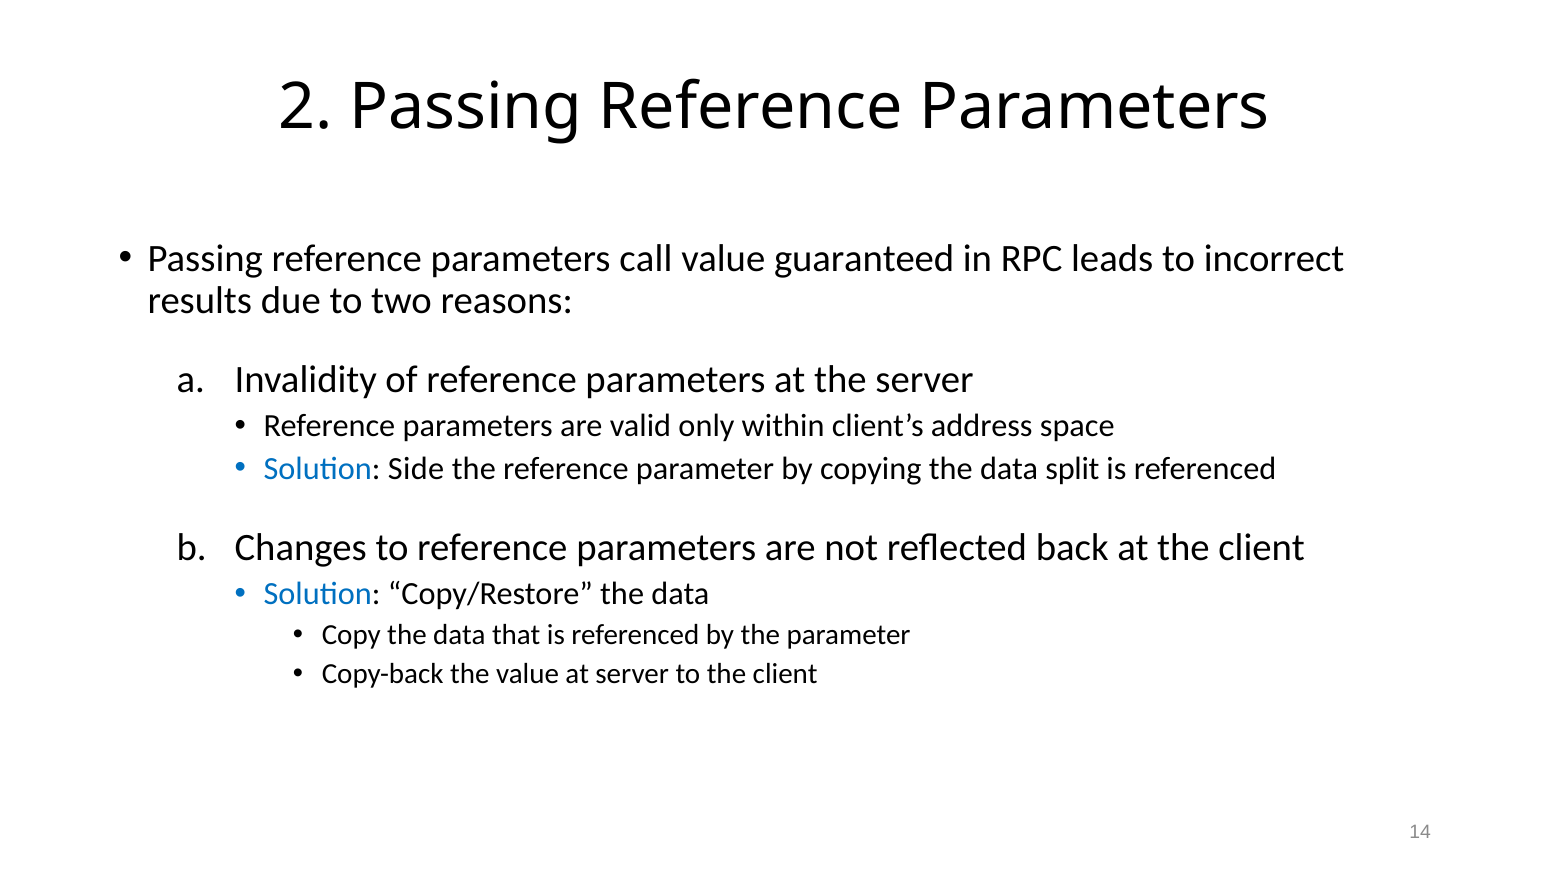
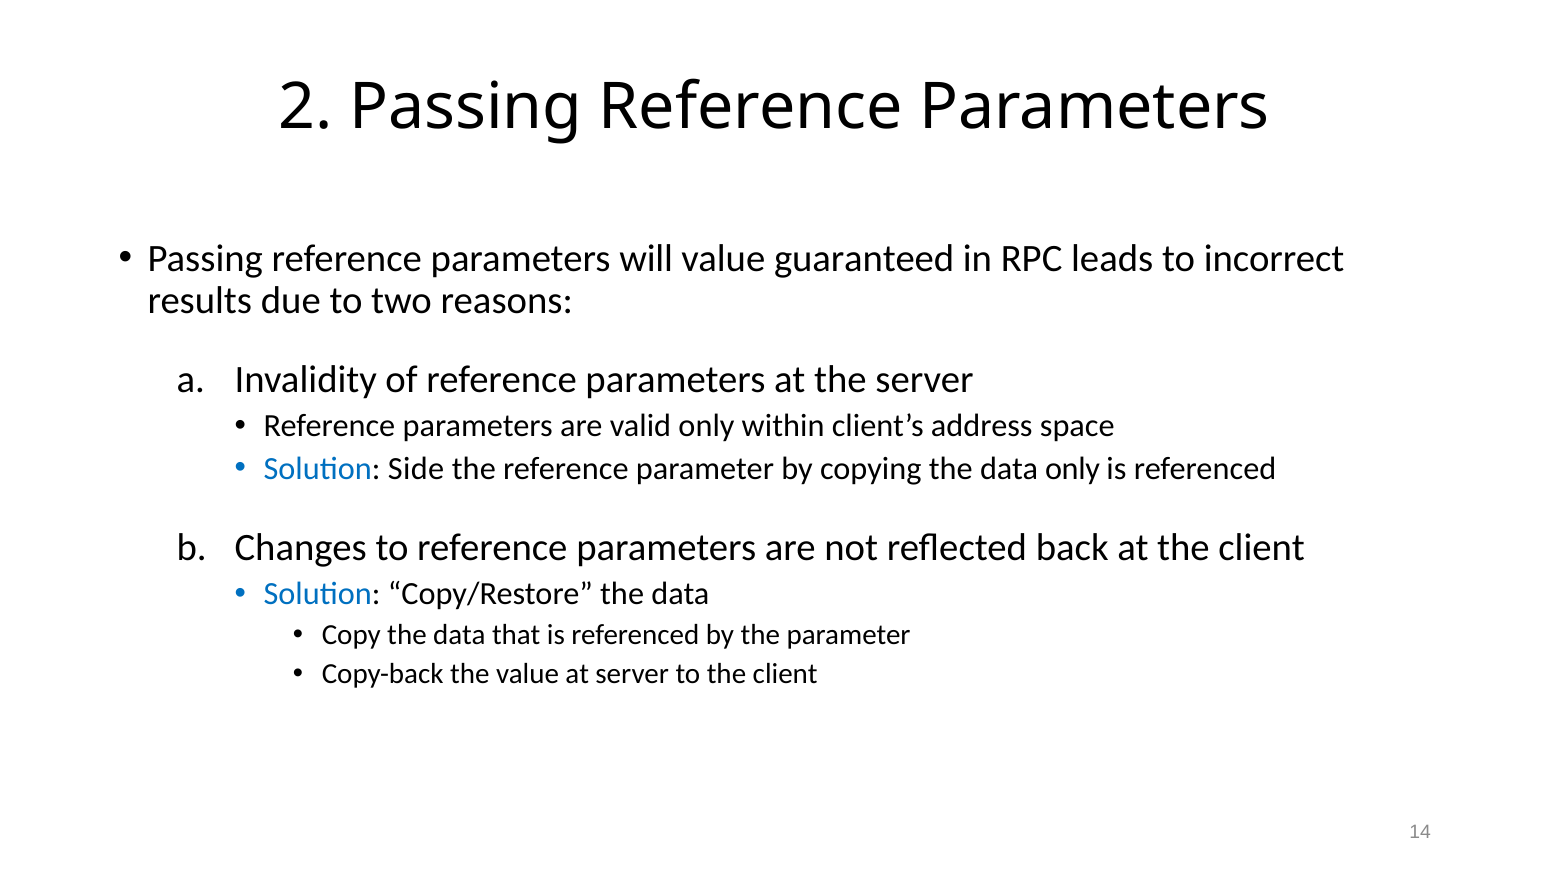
call: call -> will (646, 259)
data split: split -> only (1073, 469)
